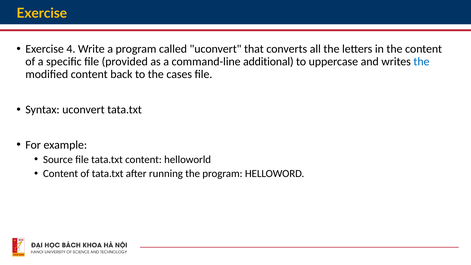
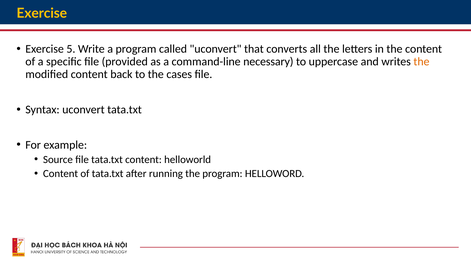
4: 4 -> 5 (71, 49)
additional: additional -> necessary (268, 62)
the colour: blue -> orange (421, 62)
